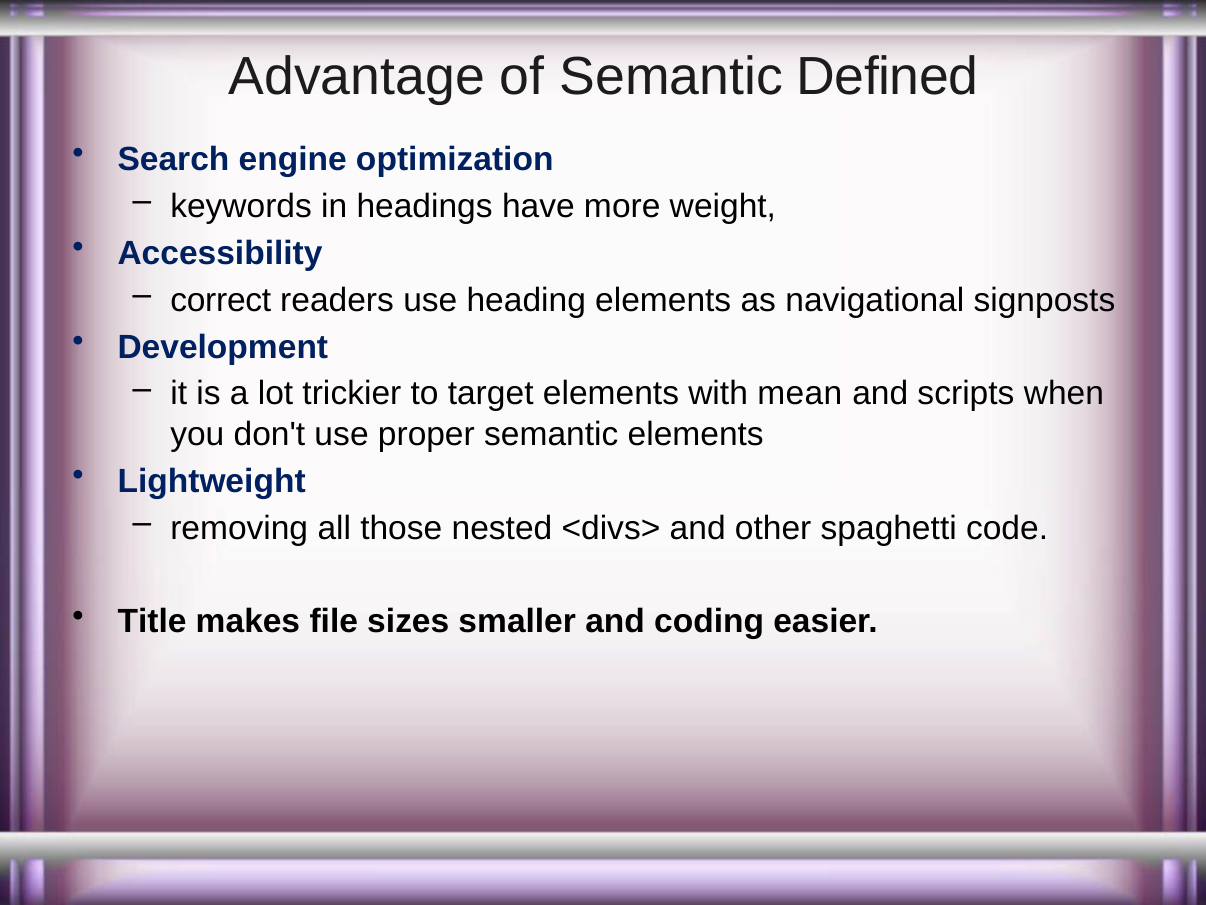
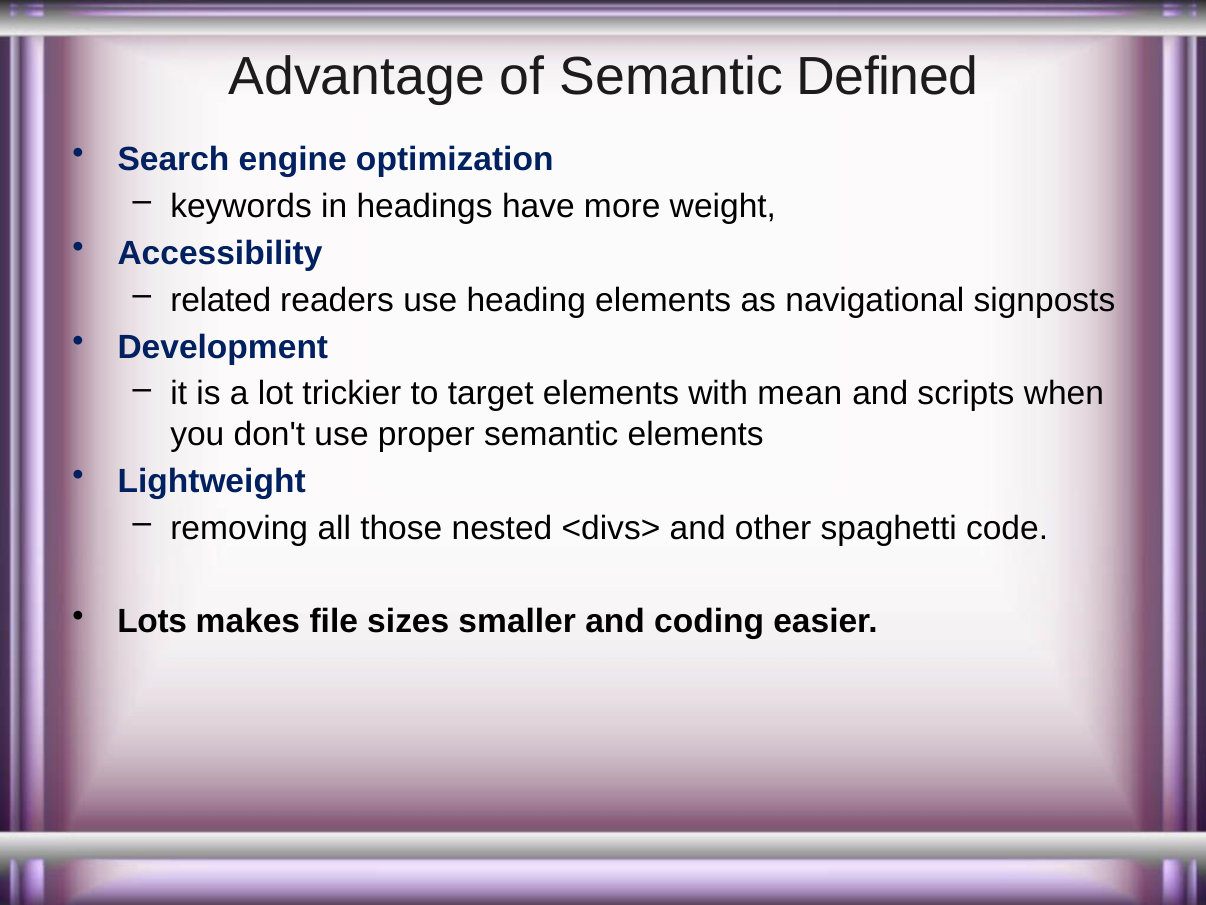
correct: correct -> related (221, 300)
Title: Title -> Lots (152, 622)
